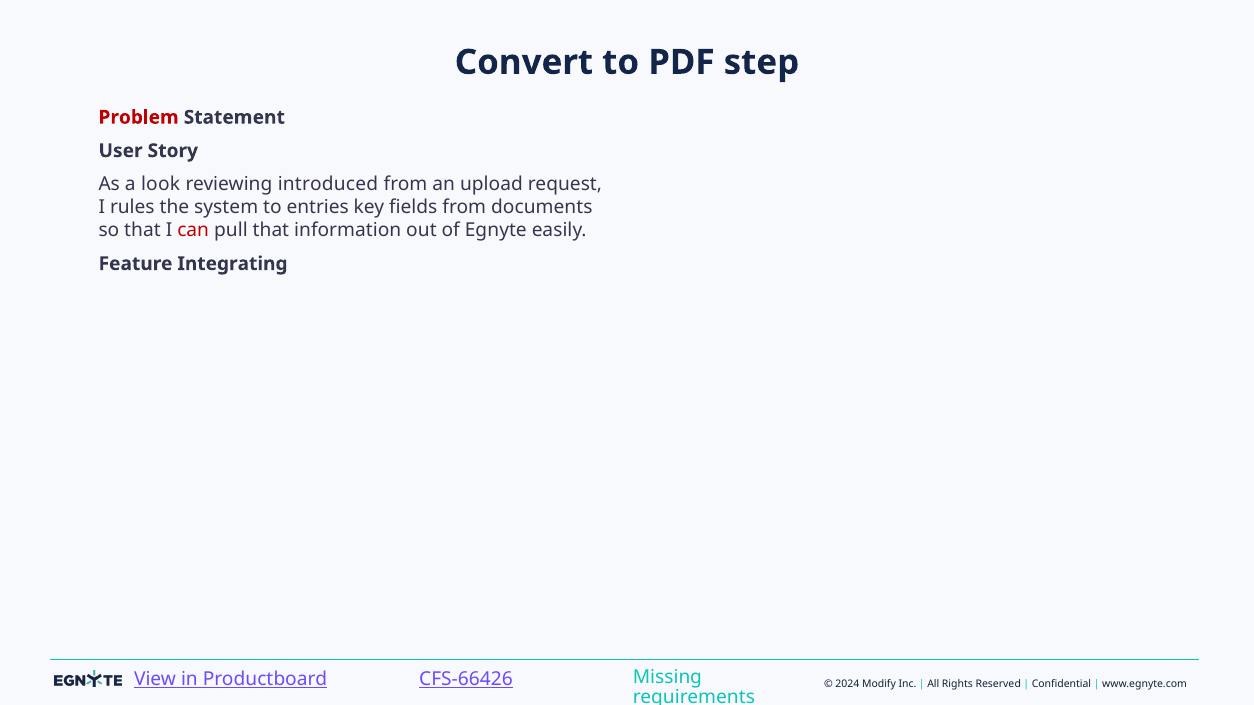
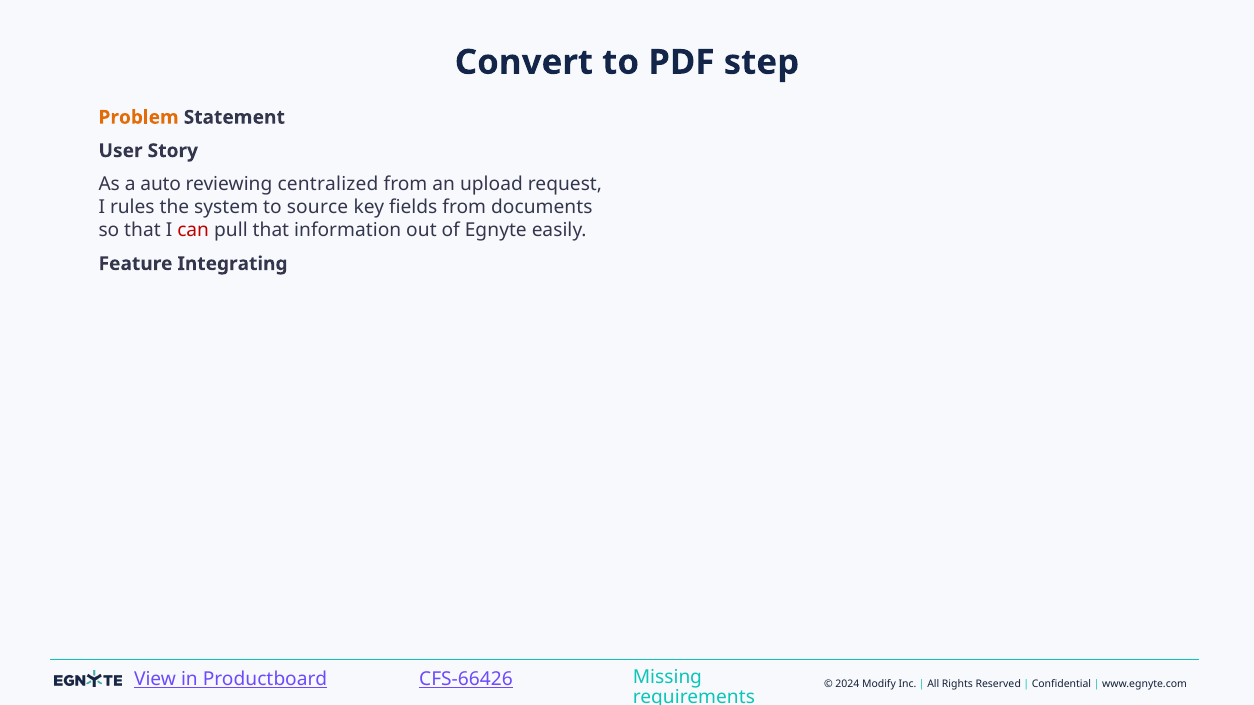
Problem colour: red -> orange (139, 117)
look: look -> auto (161, 184)
introduced: introduced -> centralized (328, 184)
entries: entries -> source (318, 207)
